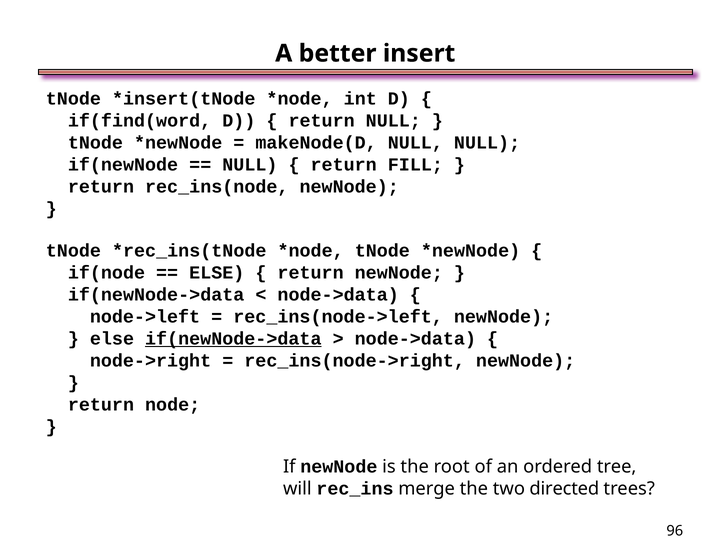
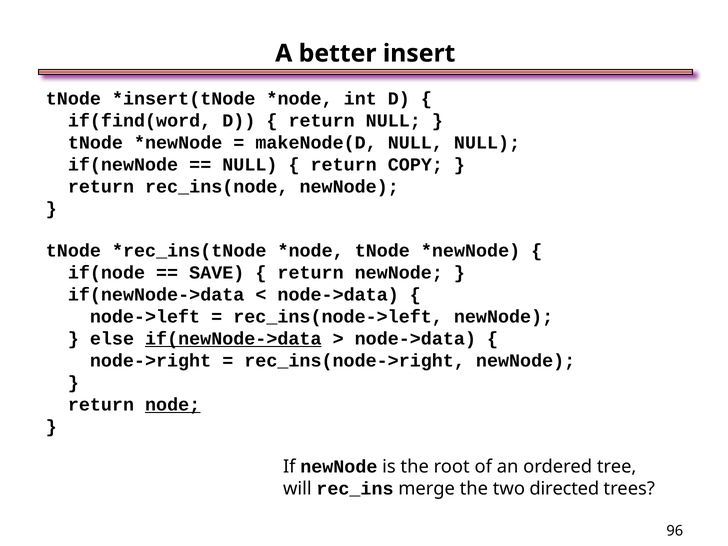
FILL: FILL -> COPY (415, 165)
ELSE: ELSE -> SAVE (217, 272)
node underline: none -> present (173, 405)
